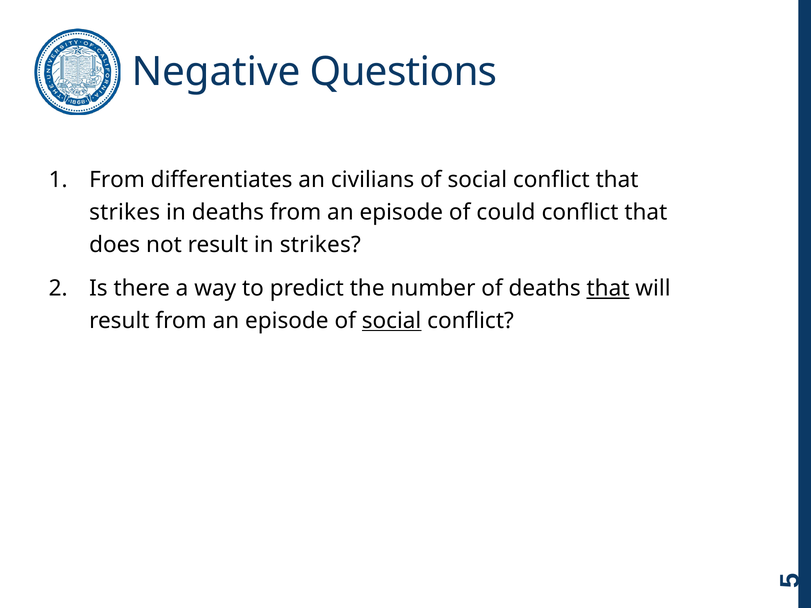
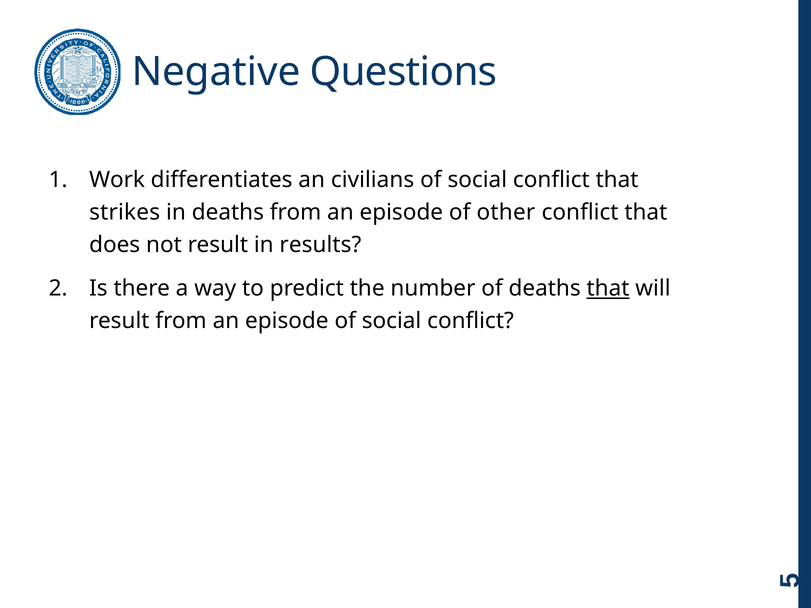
From: From -> Work (117, 180)
could: could -> other (506, 212)
in strikes: strikes -> results (320, 245)
social underline: present -> none (392, 321)
